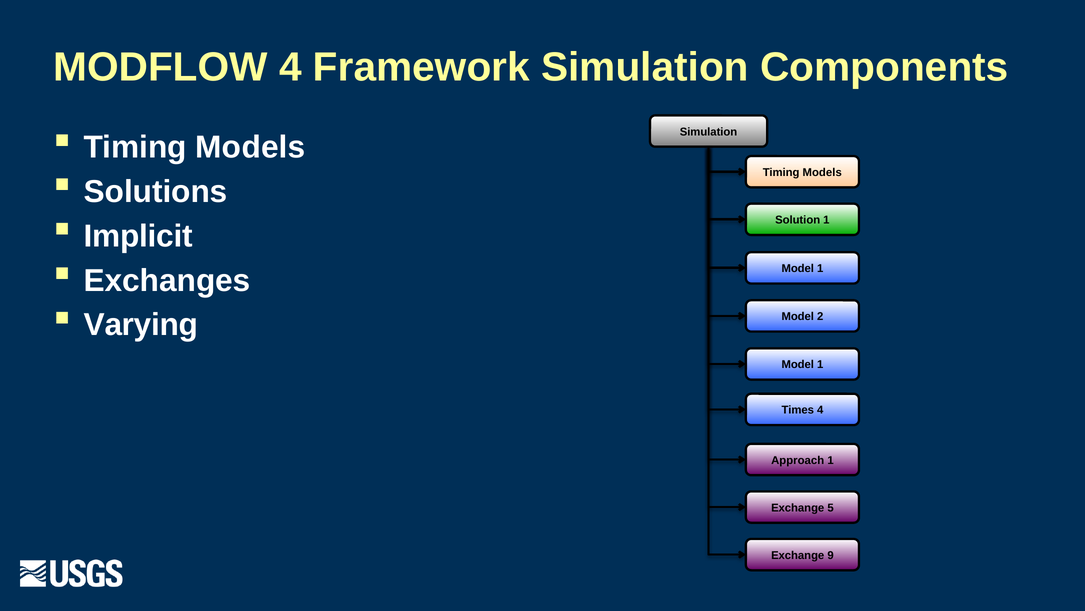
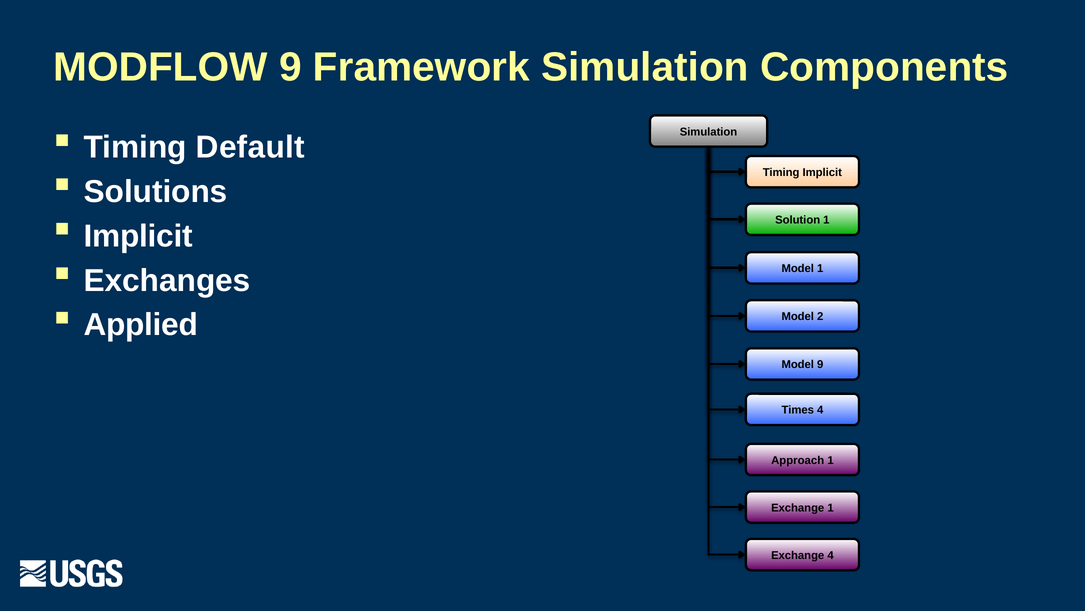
MODFLOW 4: 4 -> 9 (290, 67)
Models: Models -> Default (250, 147)
Models: Models -> Implicit (822, 172)
Varying: Varying -> Applied (141, 325)
1: 1 -> 9 (820, 364)
Exchange 5: 5 -> 1 (831, 507)
Exchange 9: 9 -> 4 (831, 555)
